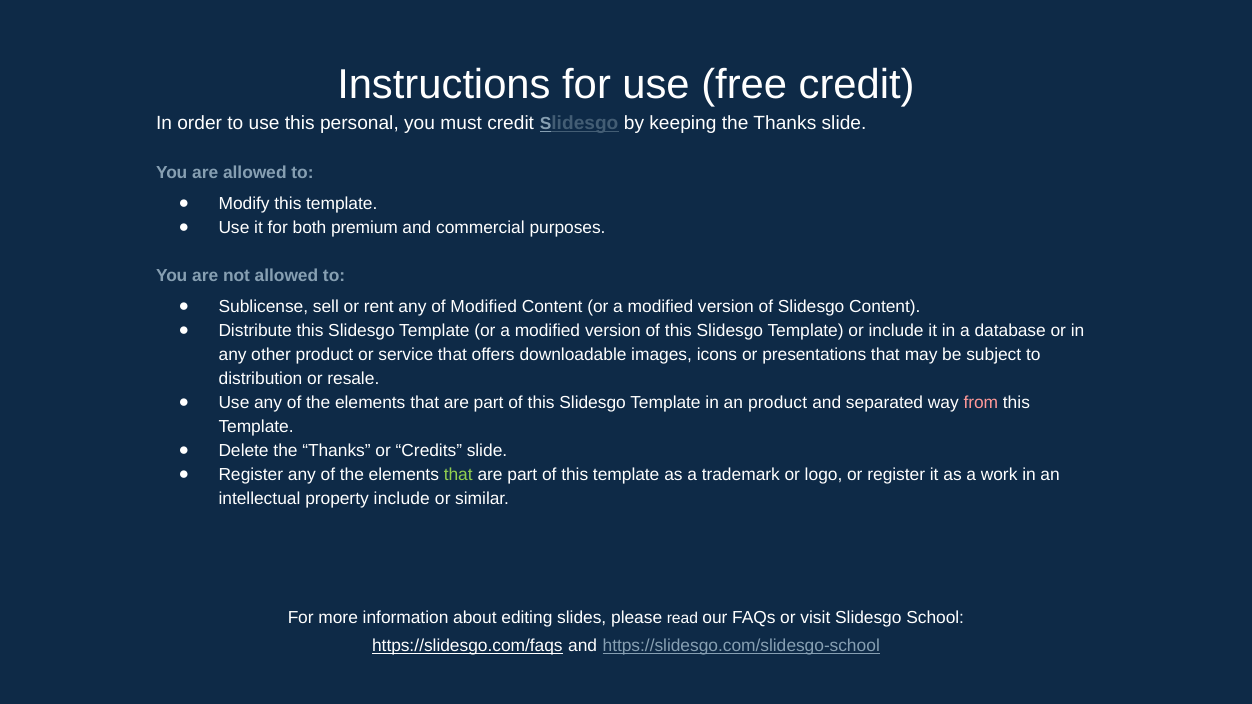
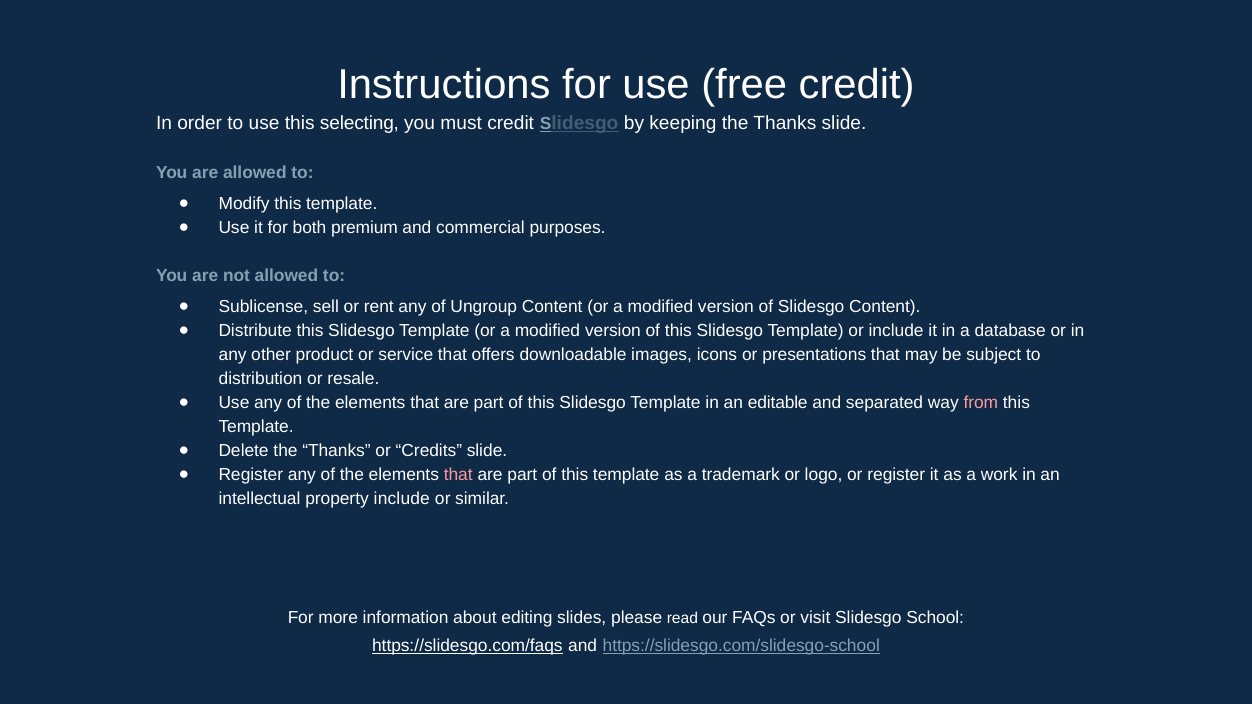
personal: personal -> selecting (360, 123)
of Modified: Modified -> Ungroup (484, 307)
an product: product -> editable (778, 403)
that colour: light green -> pink (458, 475)
